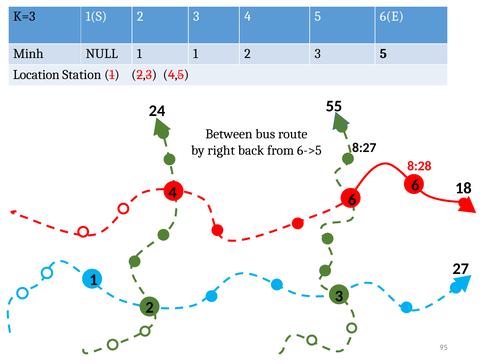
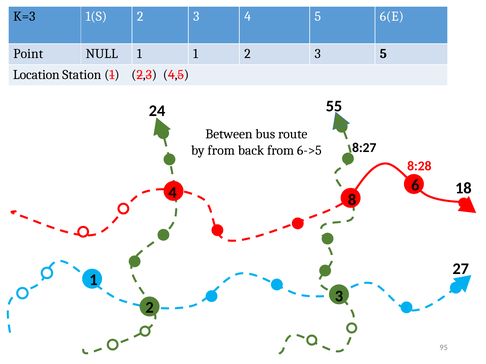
Minh: Minh -> Point (28, 54)
by right: right -> from (221, 151)
4 6: 6 -> 8 (352, 200)
